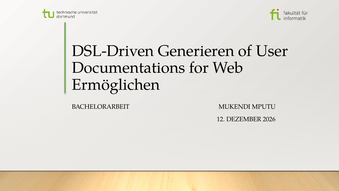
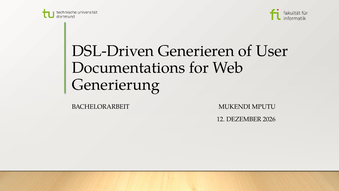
Ermöglichen: Ermöglichen -> Generierung (116, 84)
